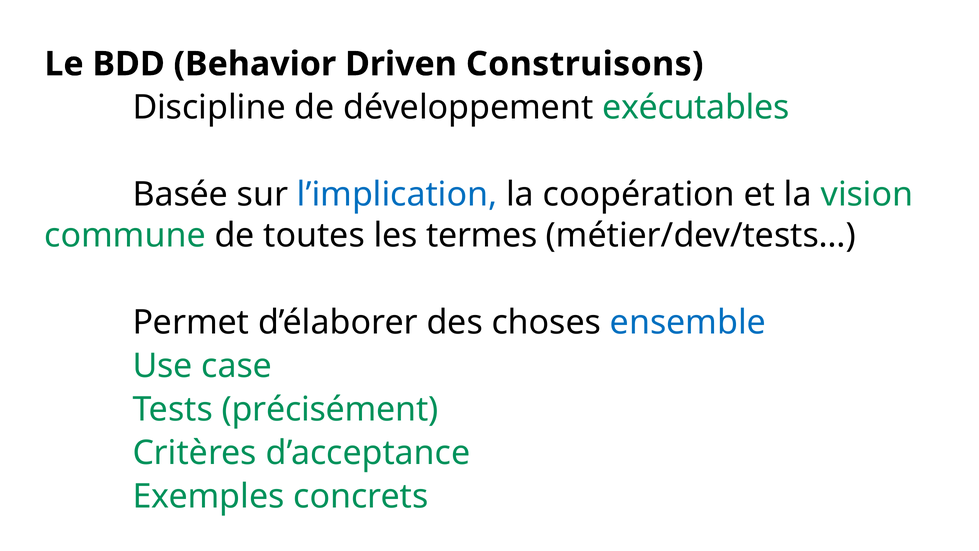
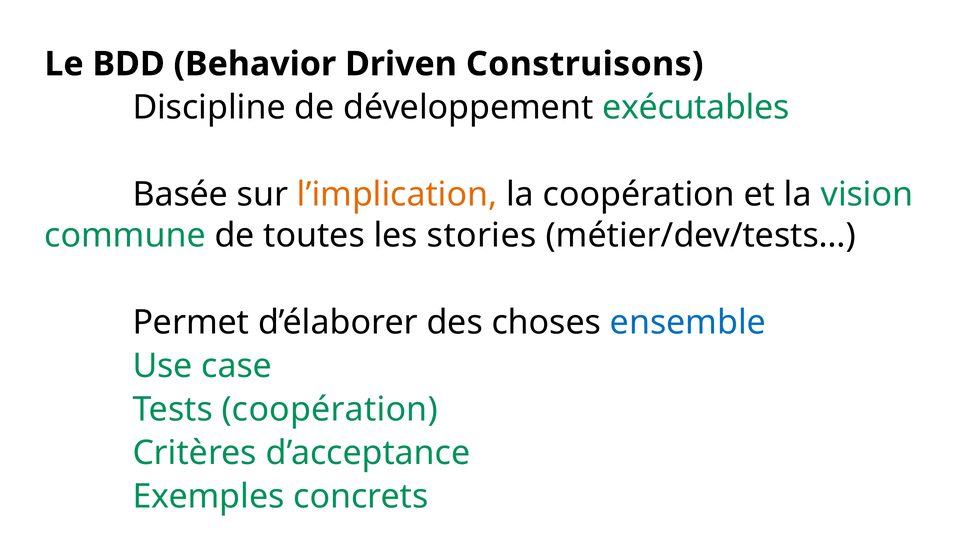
l’implication colour: blue -> orange (397, 195)
termes: termes -> stories (482, 235)
Tests précisément: précisément -> coopération (330, 409)
